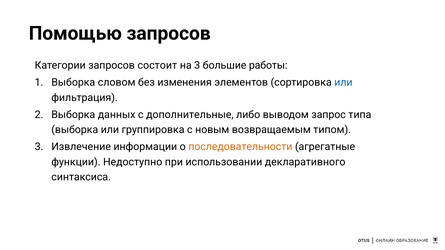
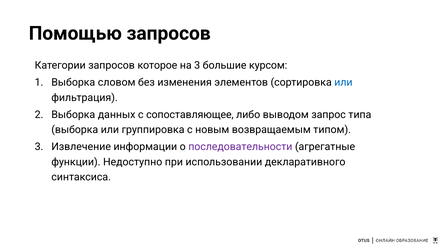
состоит: состоит -> которое (157, 66)
работы: работы -> курсом (268, 66)
дополнительные: дополнительные -> сопоставляющее (190, 115)
последовательности colour: orange -> purple (240, 147)
